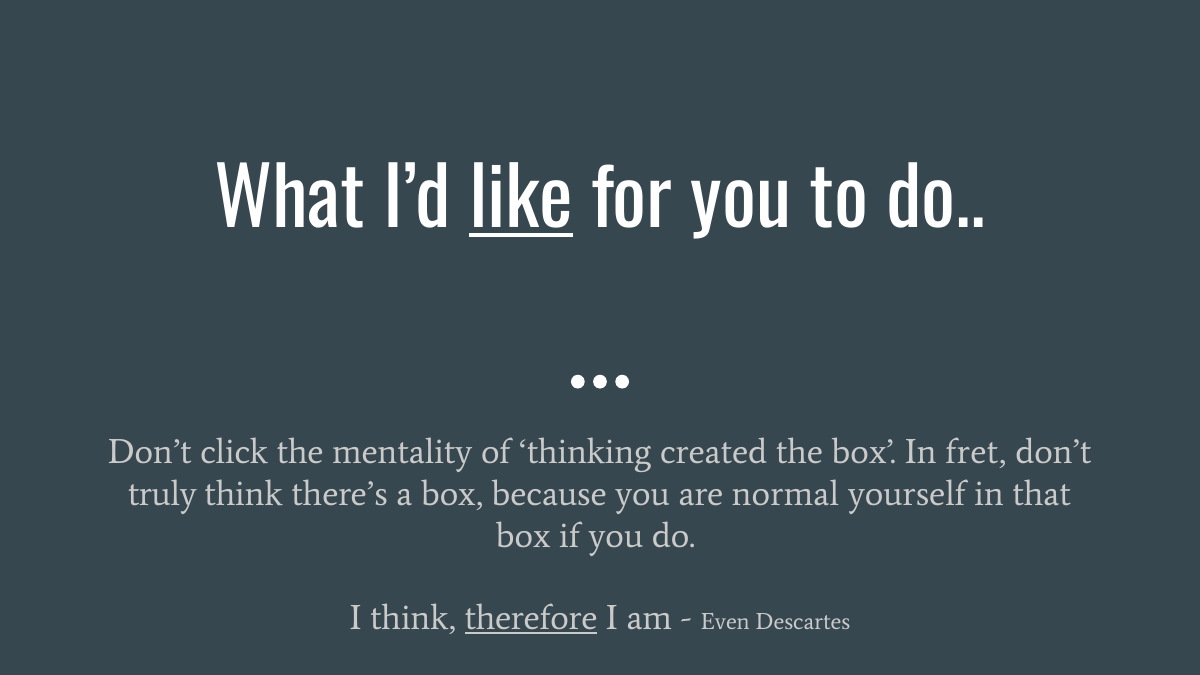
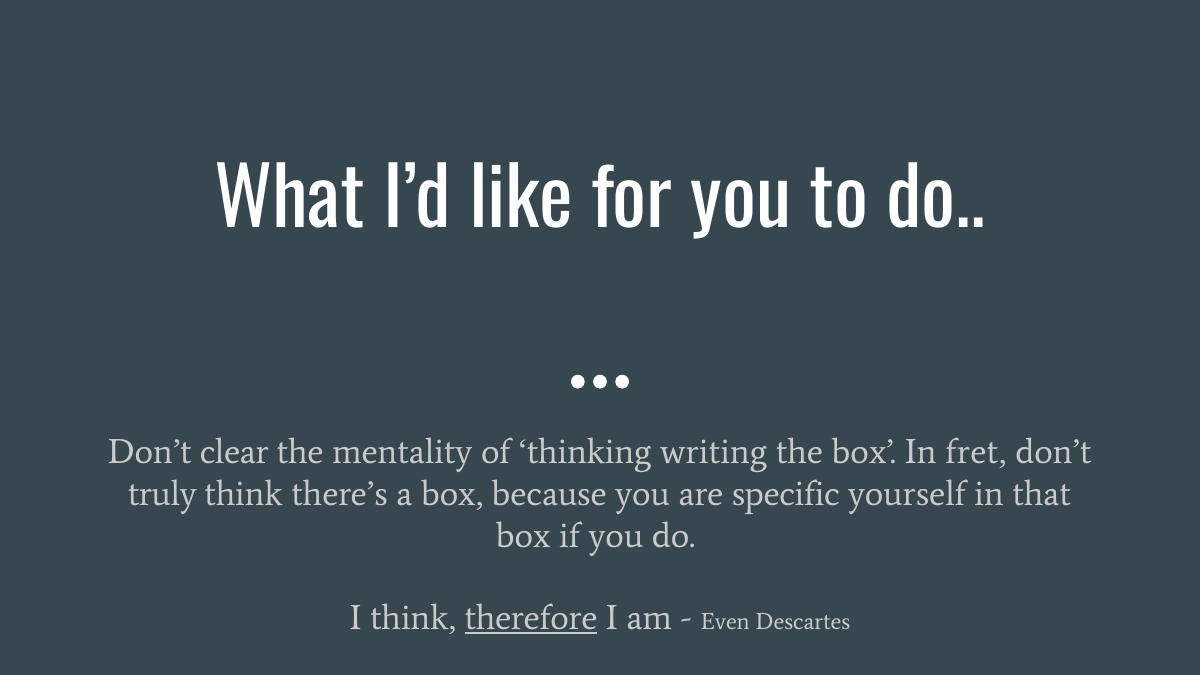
like underline: present -> none (521, 201)
click: click -> clear (234, 452)
created: created -> writing (714, 452)
normal: normal -> specific (786, 494)
